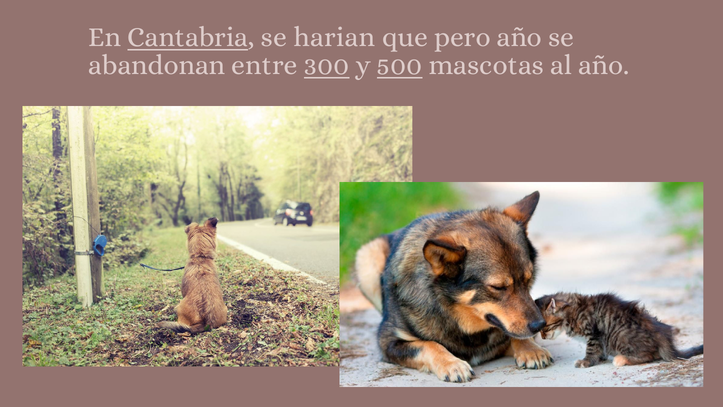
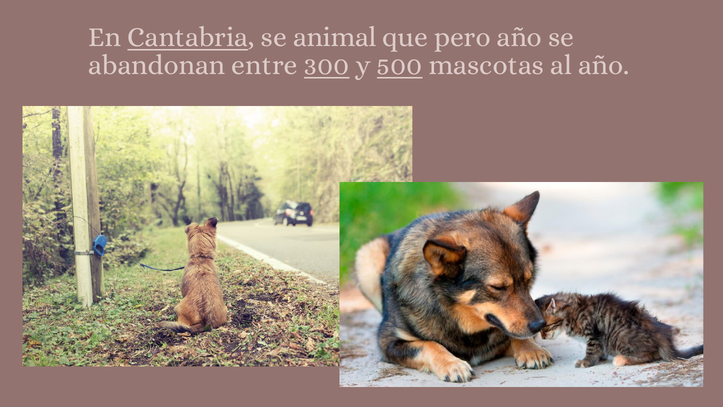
harian: harian -> animal (335, 37)
